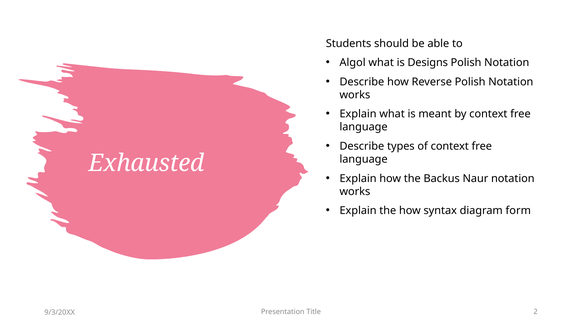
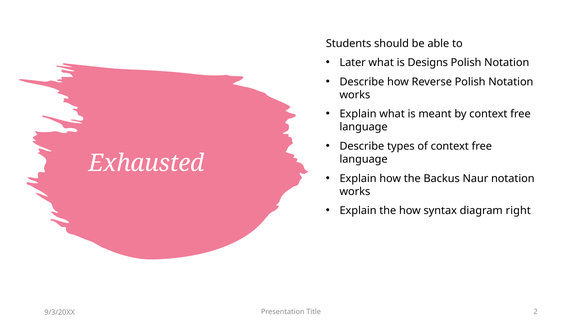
Algol: Algol -> Later (353, 63)
form: form -> right (518, 211)
